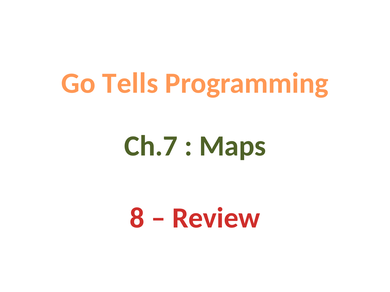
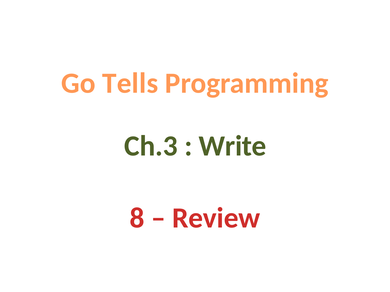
Ch.7: Ch.7 -> Ch.3 (151, 146)
Maps: Maps -> Write (233, 146)
